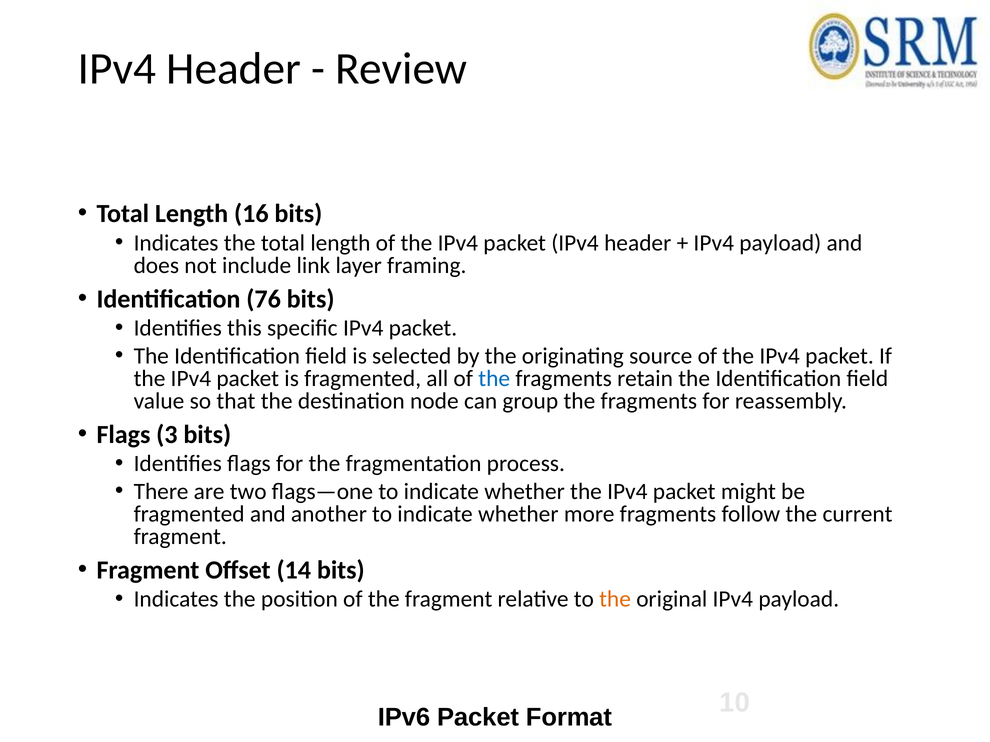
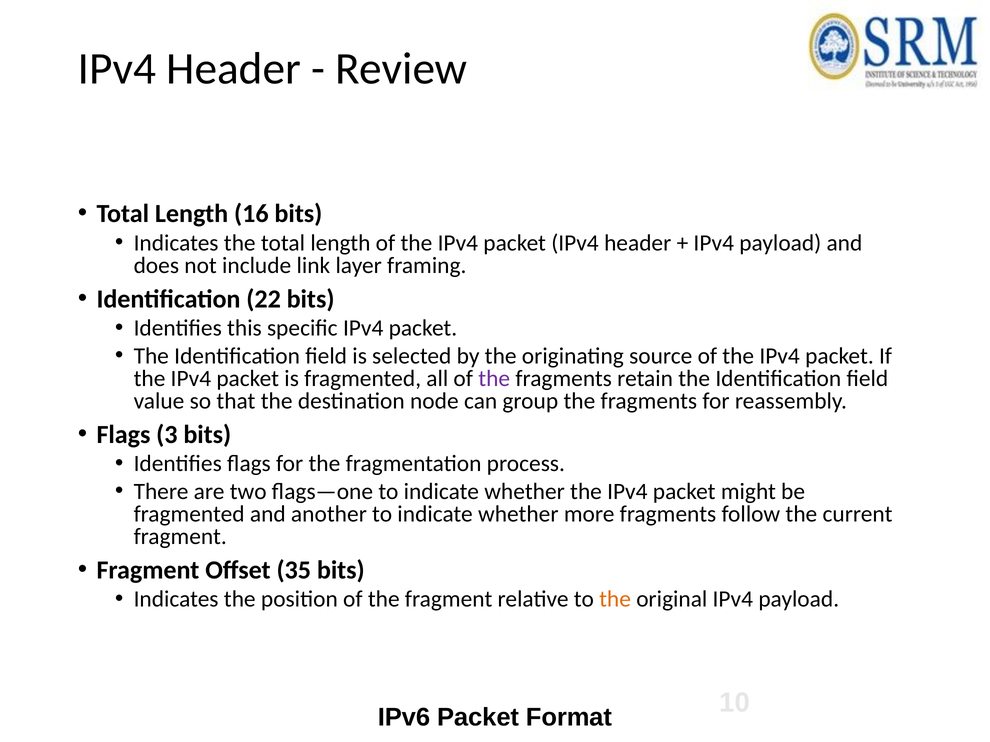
76: 76 -> 22 (264, 299)
the colour: blue -> purple (494, 379)
14: 14 -> 35 (294, 571)
